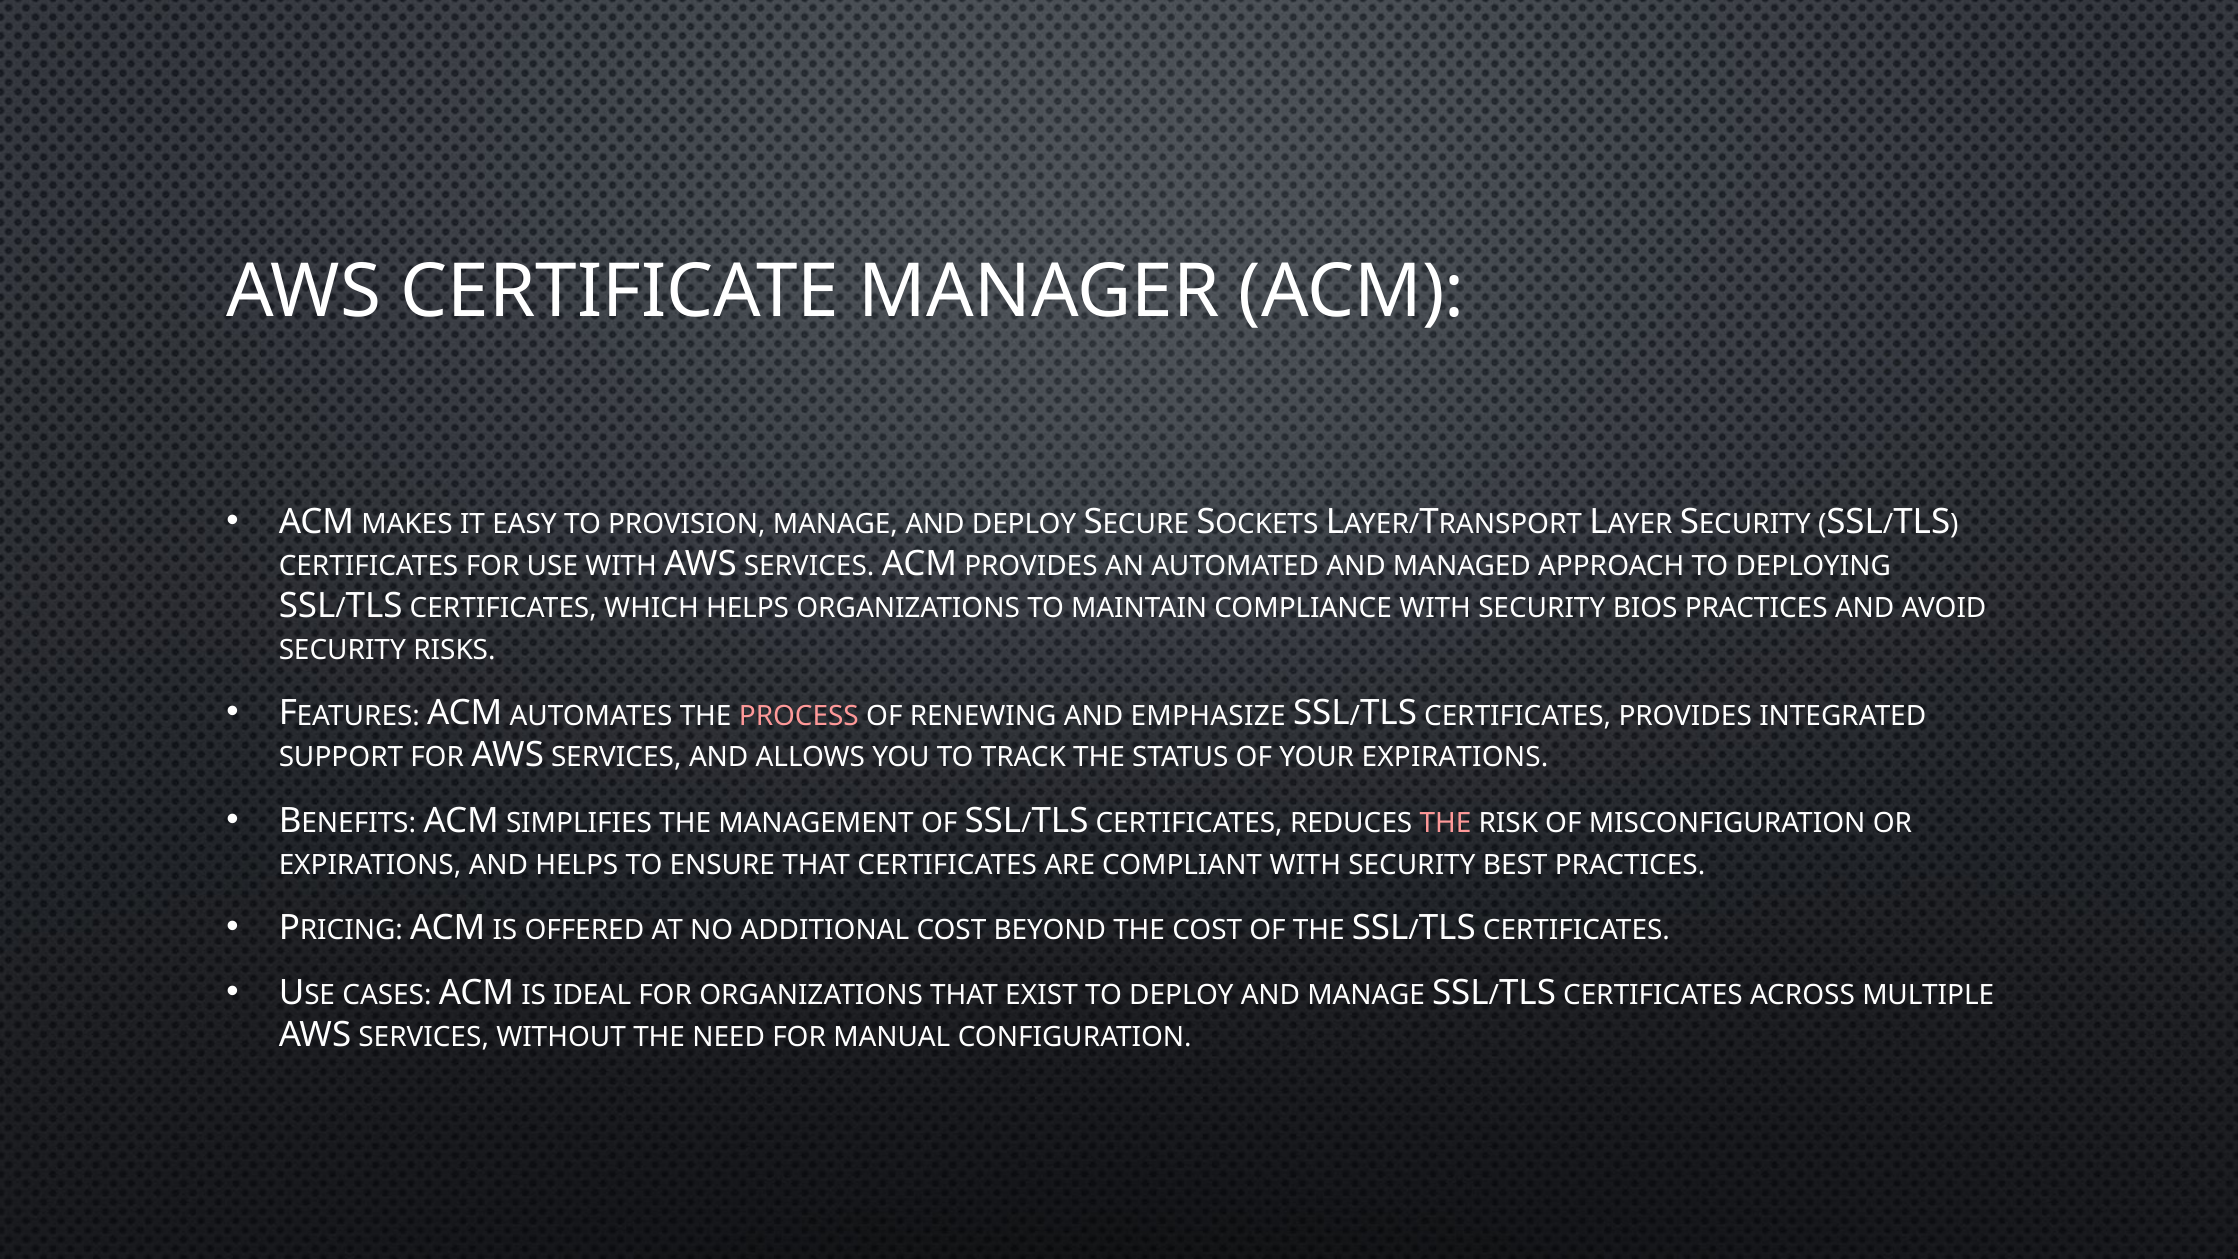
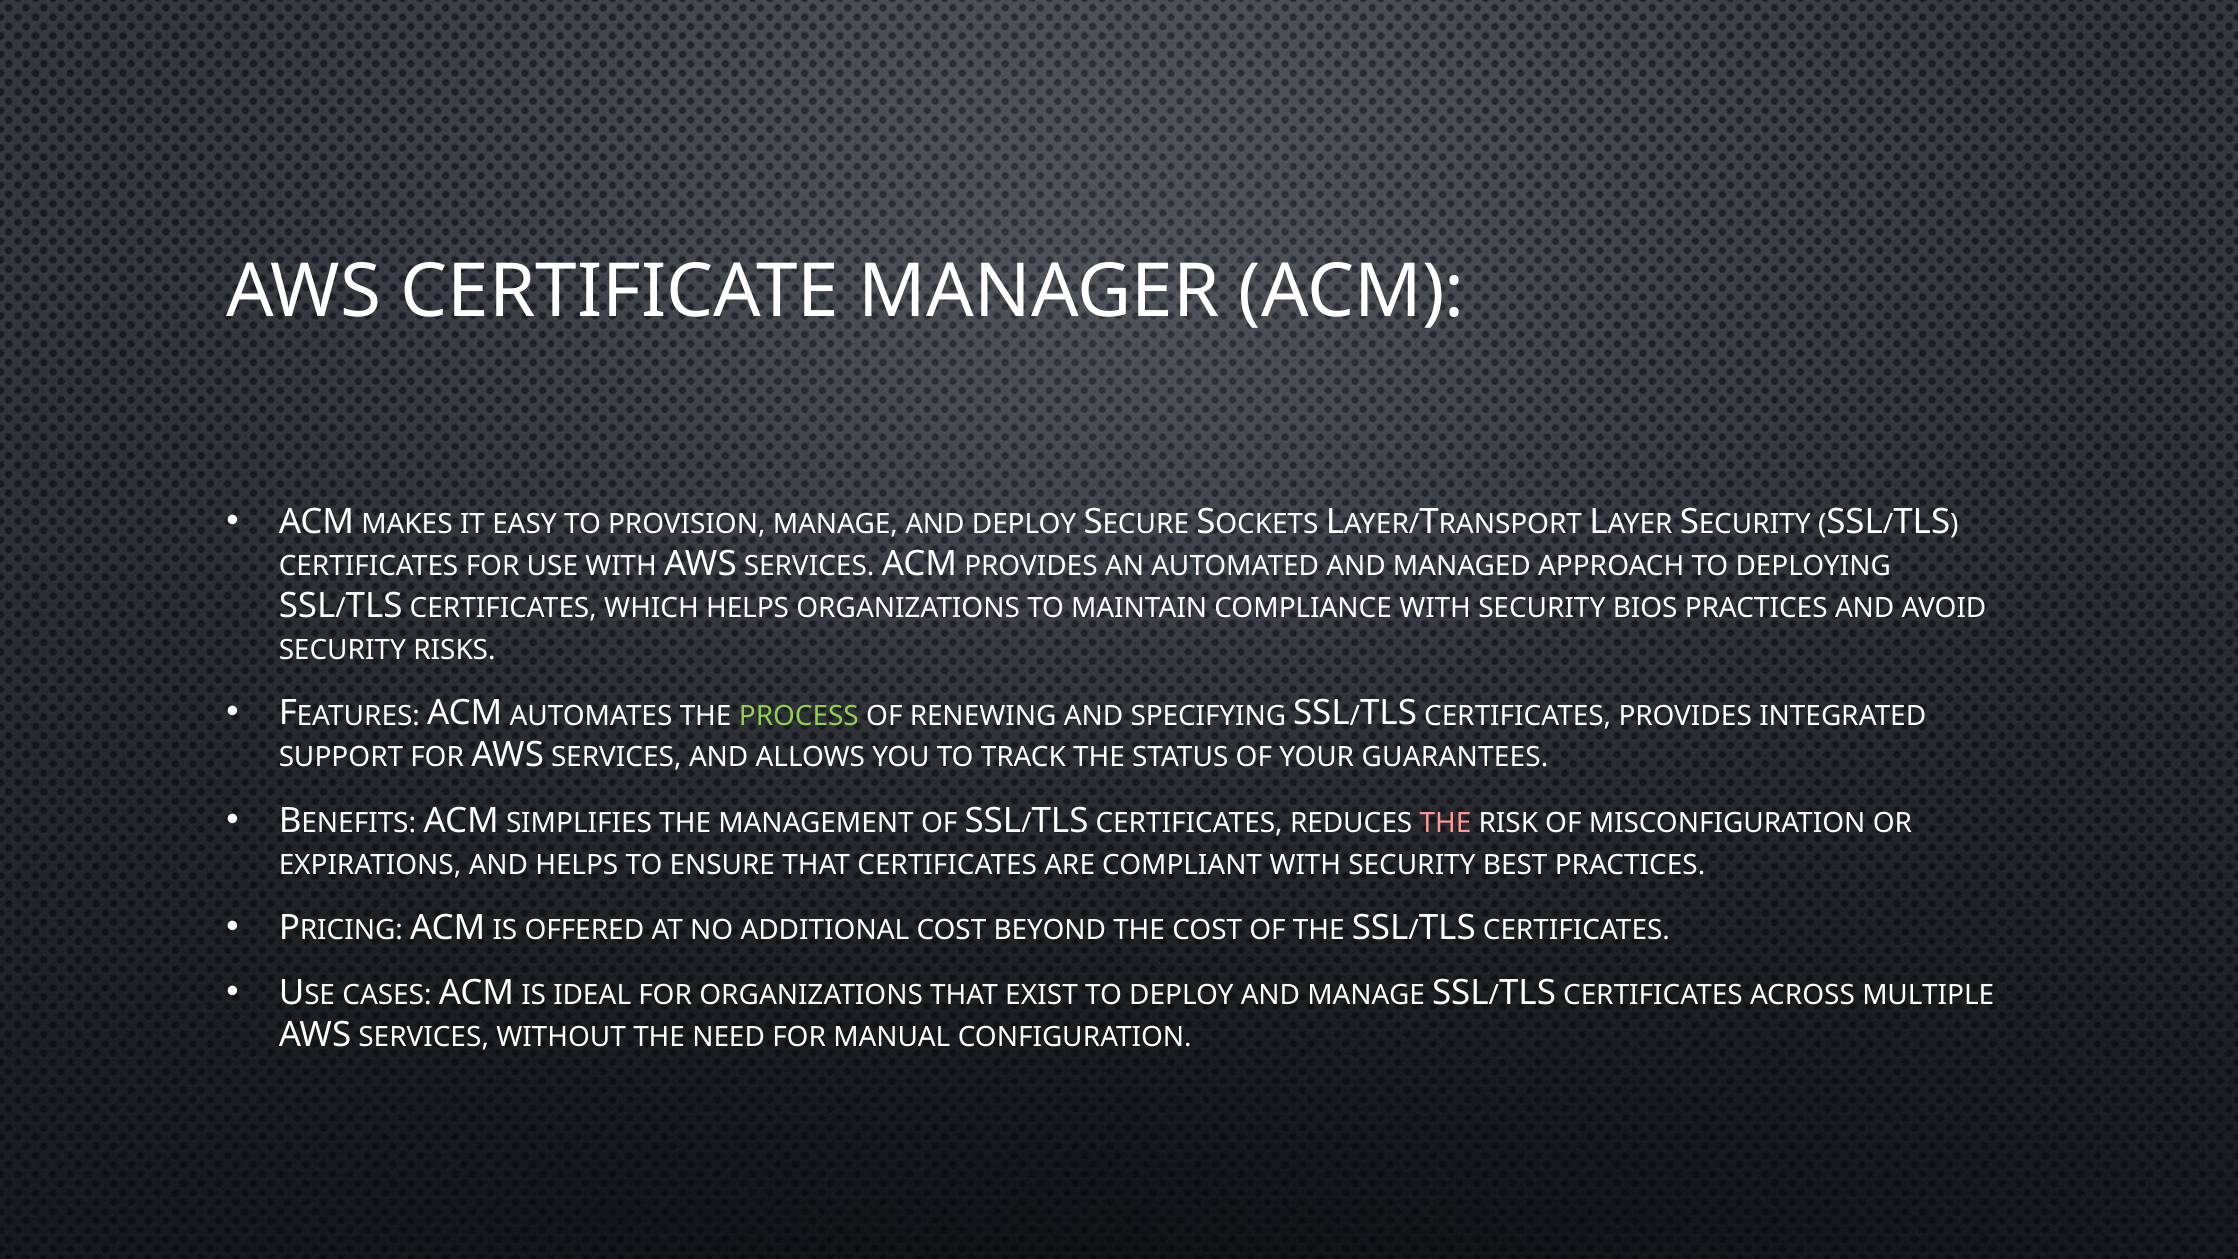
PROCESS colour: pink -> light green (799, 716)
EMPHASIZE: EMPHASIZE -> SPECIFYING (1208, 716)
YOUR EXPIRATIONS: EXPIRATIONS -> GUARANTEES (1455, 758)
